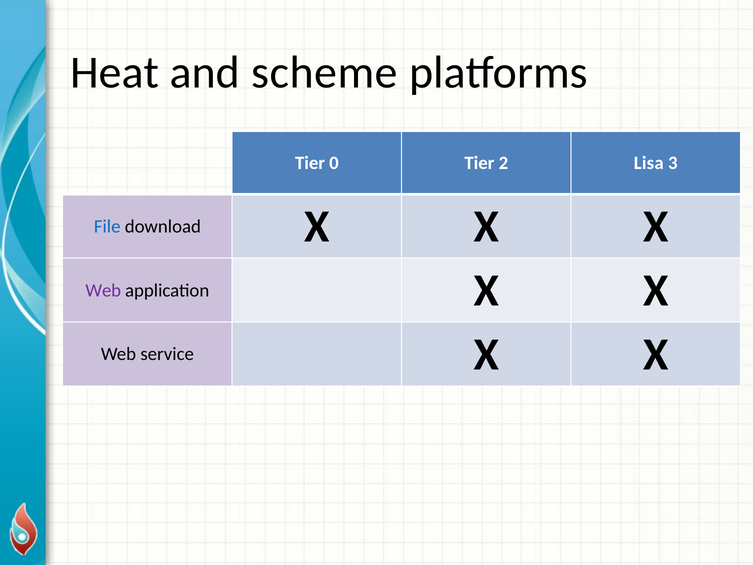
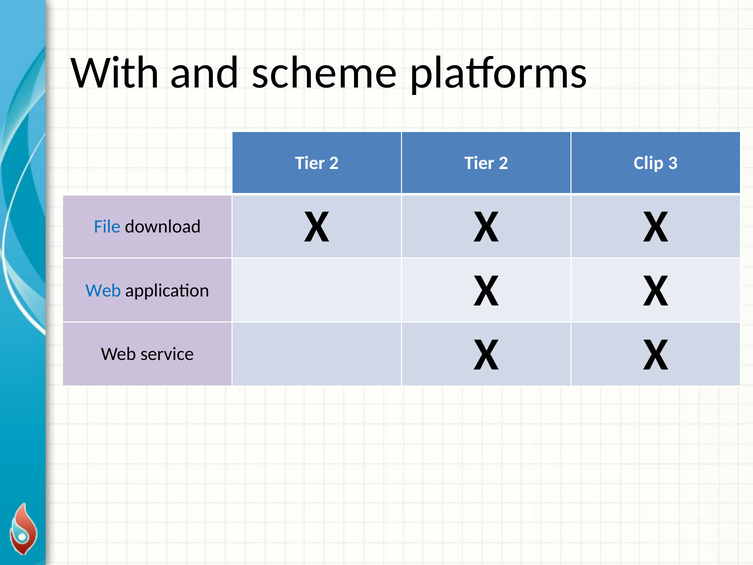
Heat: Heat -> With (115, 72)
0: 0 -> 2 (334, 163)
Lisa: Lisa -> Clip (649, 163)
Web colour: purple -> blue (103, 290)
